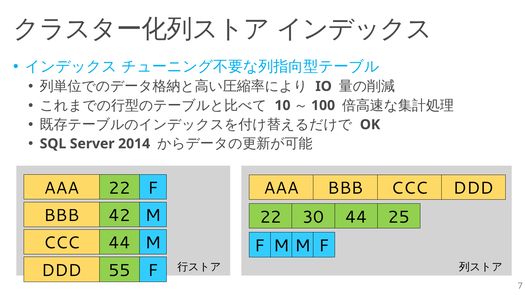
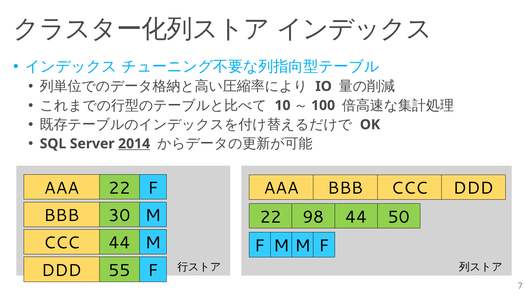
2014 underline: none -> present (134, 144)
42: 42 -> 30 (119, 216)
30: 30 -> 98 (313, 217)
25: 25 -> 50 (399, 217)
